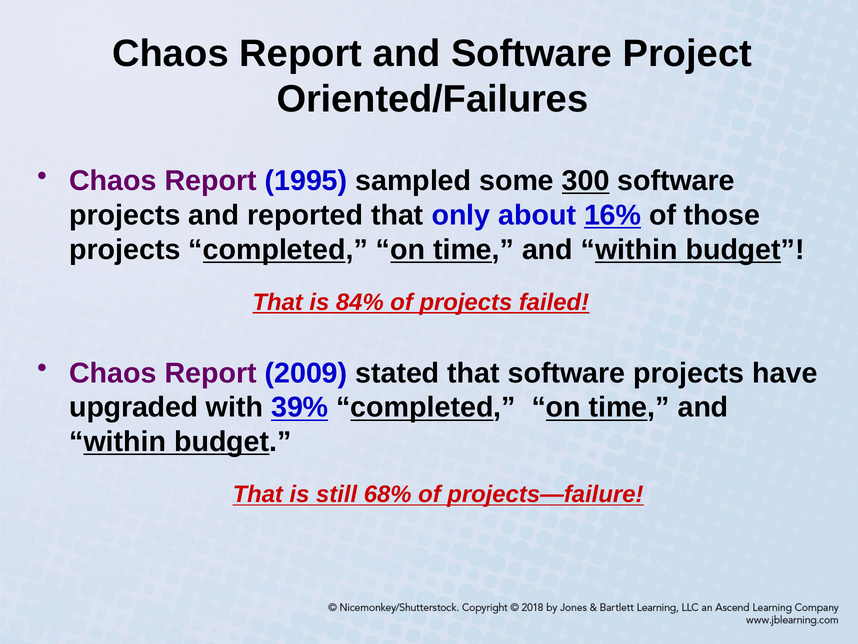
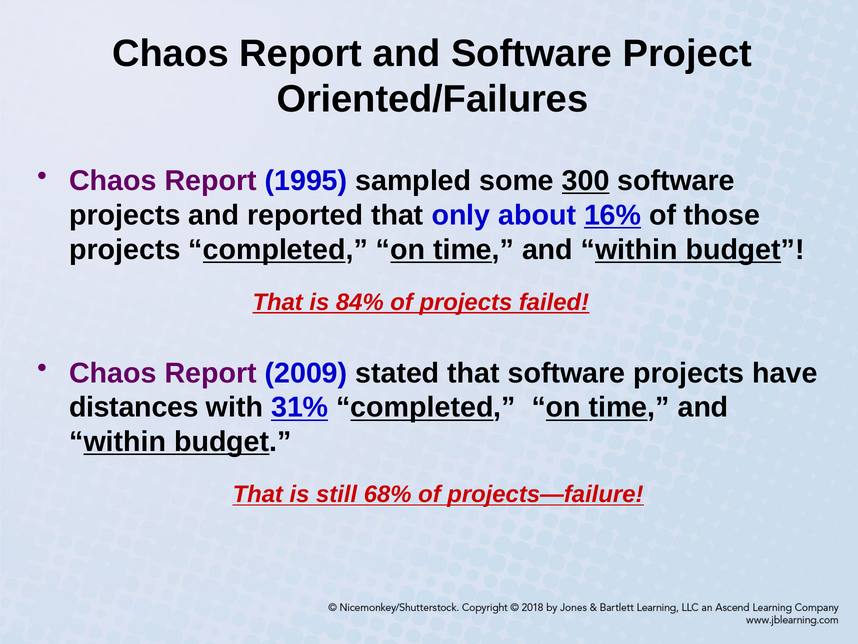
upgraded: upgraded -> distances (134, 407)
39%: 39% -> 31% (300, 407)
